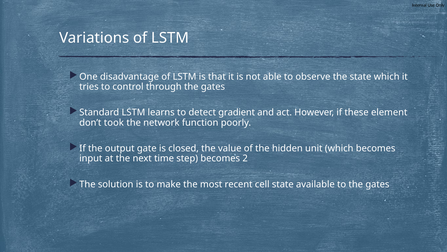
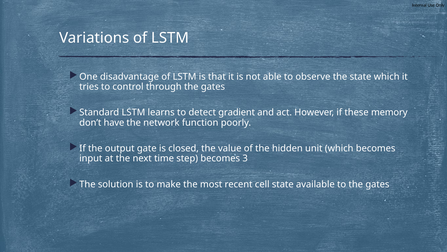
element: element -> memory (389, 112)
took: took -> have (114, 122)
2: 2 -> 3 (245, 158)
